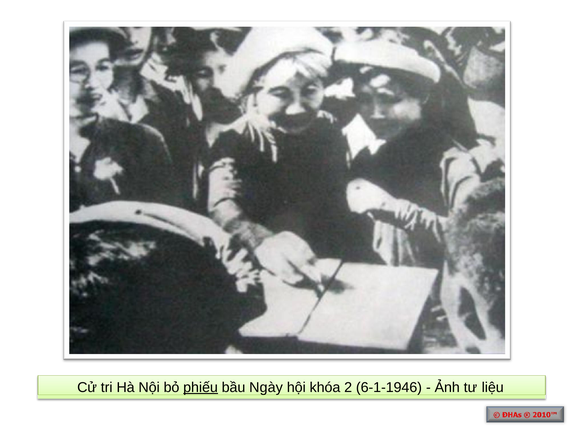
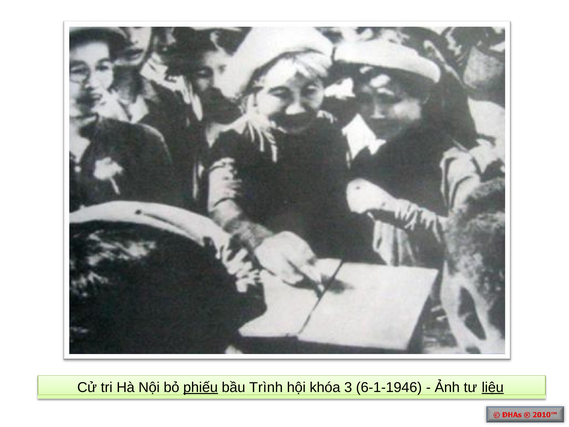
Ngày: Ngày -> Trình (266, 387)
2: 2 -> 3 (348, 387)
liệu underline: none -> present (493, 387)
